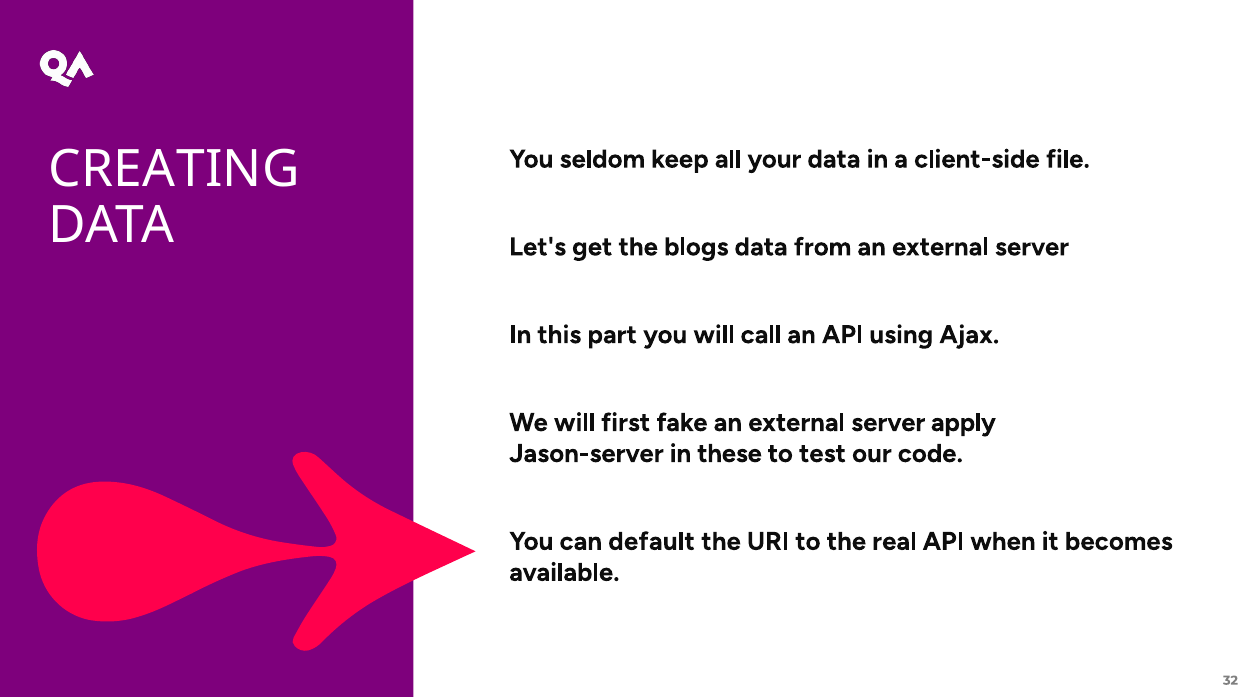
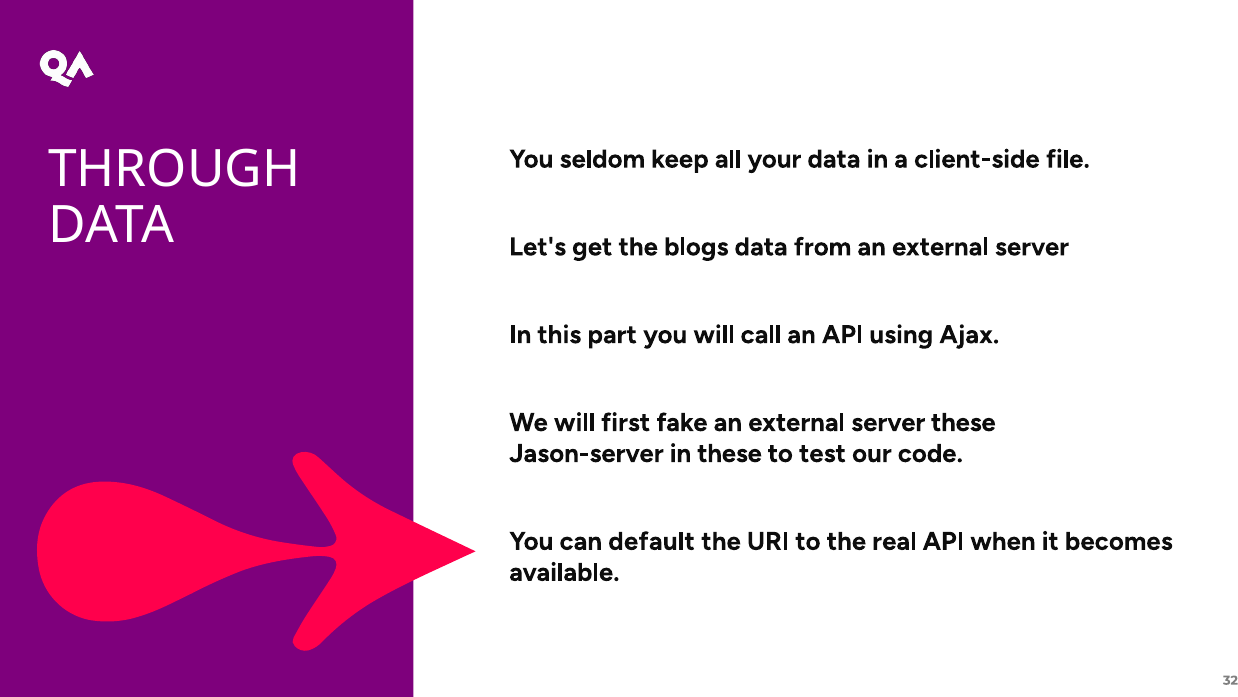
CREATING: CREATING -> THROUGH (174, 169)
server apply: apply -> these (963, 422)
